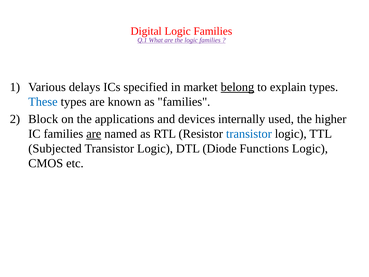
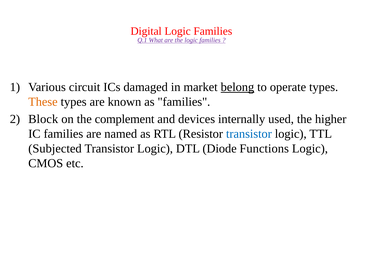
delays: delays -> circuit (85, 87)
specified: specified -> damaged (146, 87)
explain: explain -> operate (288, 87)
These colour: blue -> orange (43, 102)
applications: applications -> complement (125, 119)
are underline: present -> none (94, 134)
